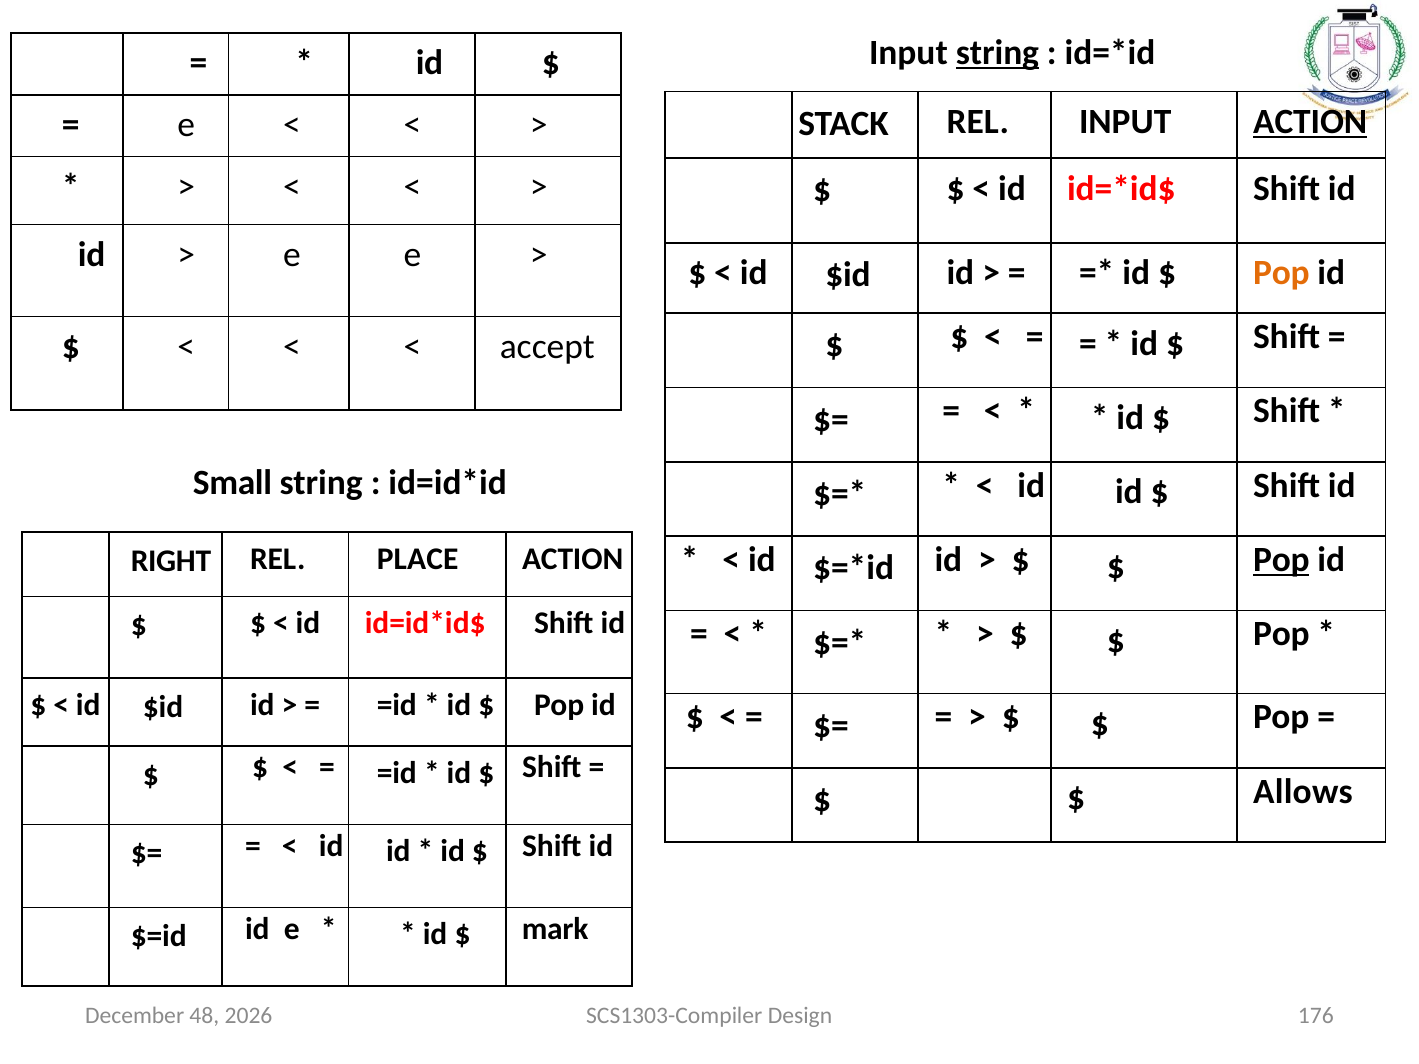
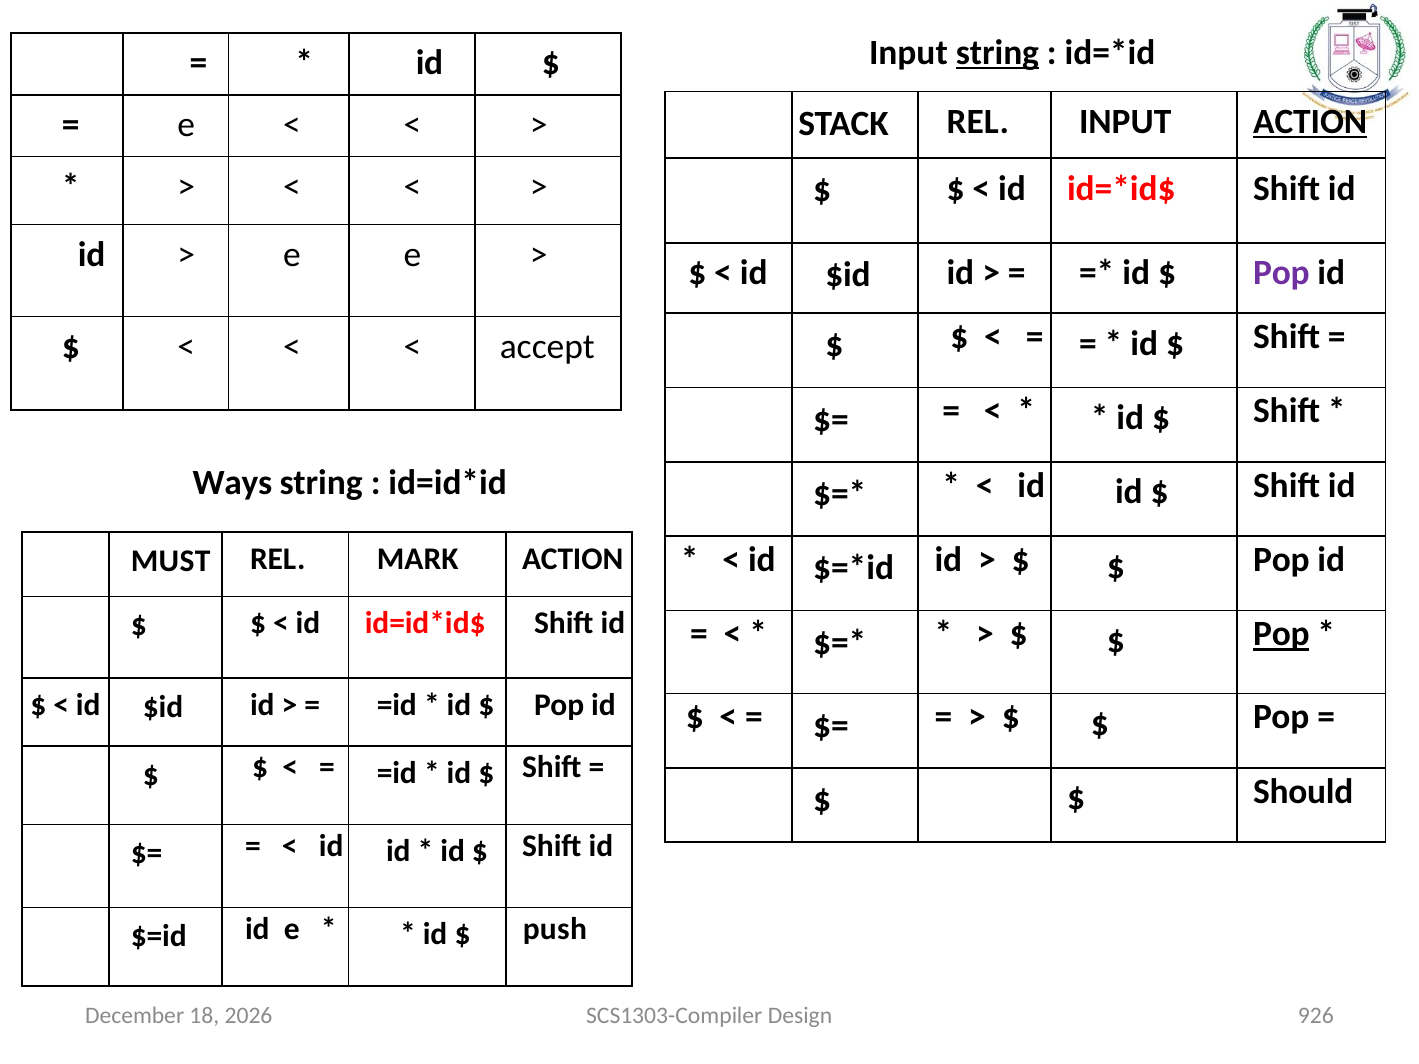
Pop colour: orange -> purple (1281, 273)
Small: Small -> Ways (232, 483)
Pop underline: present -> none (1281, 560)
RIGHT: RIGHT -> MUST (171, 561)
PLACE: PLACE -> MARK (418, 559)
Pop underline: none -> present (1281, 634)
Allows: Allows -> Should (1303, 792)
mark: mark -> push (555, 929)
48: 48 -> 18 (204, 1016)
176: 176 -> 926 (1316, 1016)
